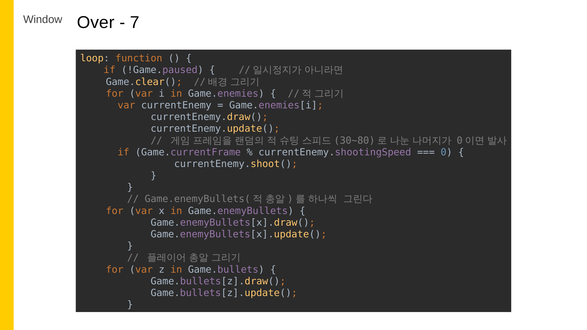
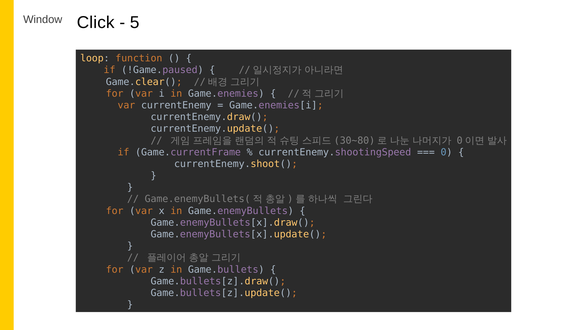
Over: Over -> Click (96, 23)
7: 7 -> 5 (135, 23)
